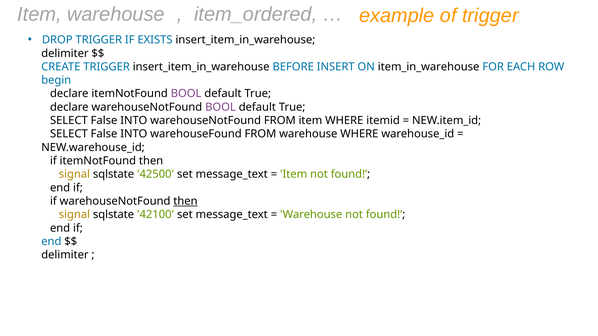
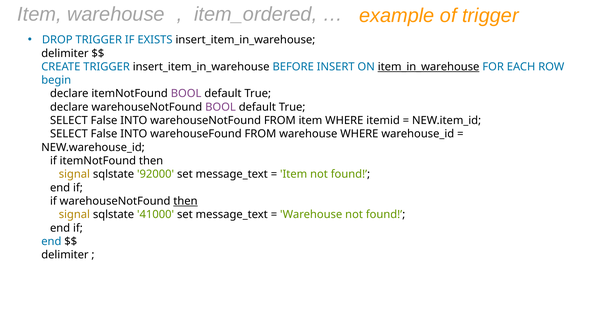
item_in_warehouse underline: none -> present (429, 67)
42500: 42500 -> 92000 (156, 174)
42100: 42100 -> 41000 (156, 215)
